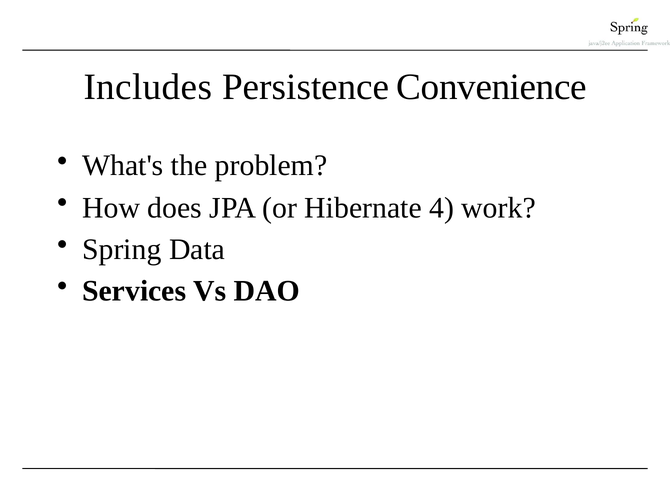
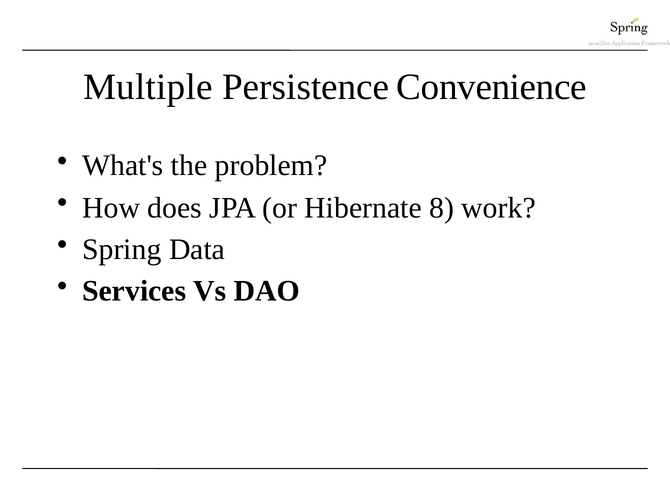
Includes: Includes -> Multiple (148, 87)
4: 4 -> 8 (442, 208)
